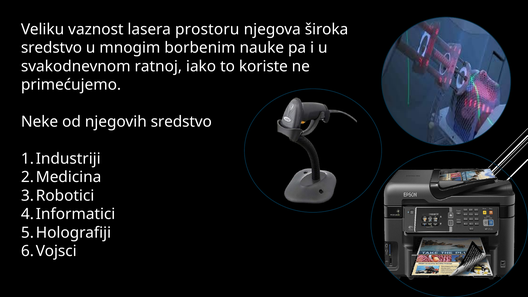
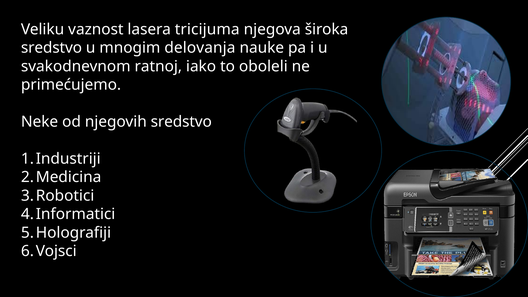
prostoru: prostoru -> tricijuma (207, 29)
borbenim: borbenim -> delovanja (200, 48)
koriste: koriste -> oboleli (263, 66)
